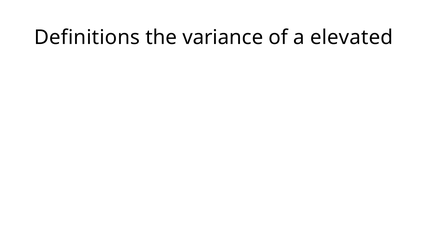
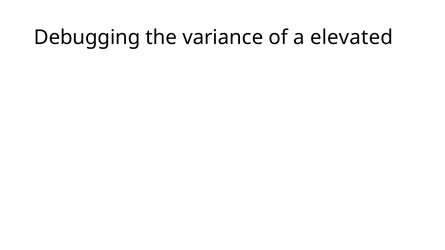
Definitions: Definitions -> Debugging (87, 37)
